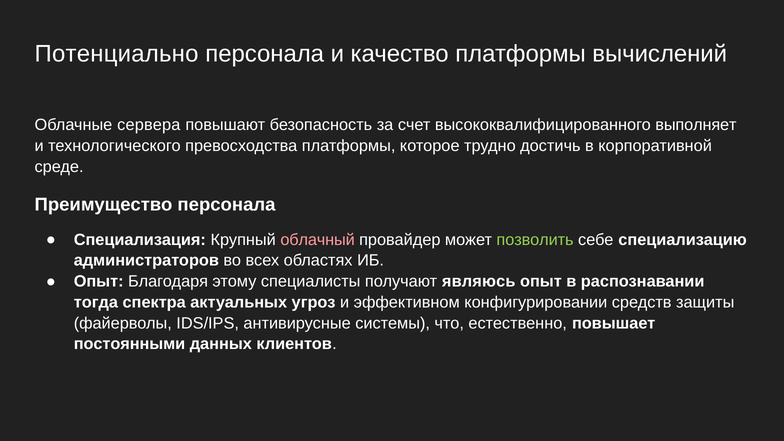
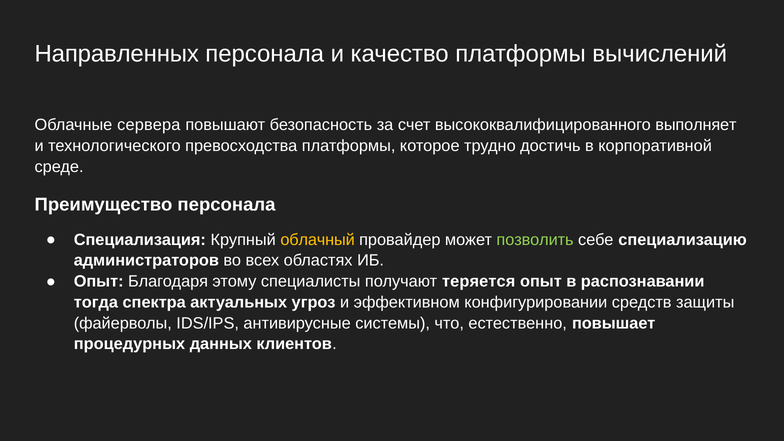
Потенциально: Потенциально -> Направленных (117, 54)
облачный colour: pink -> yellow (318, 240)
являюсь: являюсь -> теряется (479, 281)
постоянными: постоянными -> процедурных (129, 344)
